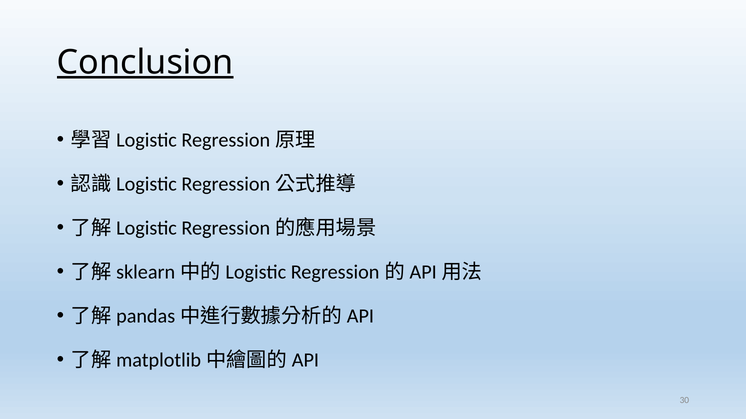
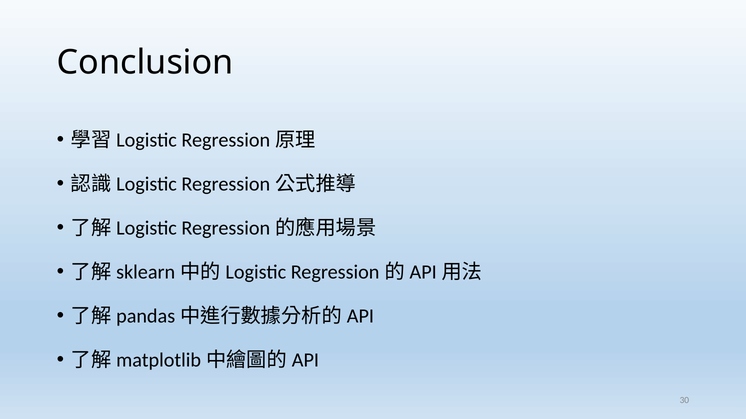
Conclusion underline: present -> none (145, 63)
